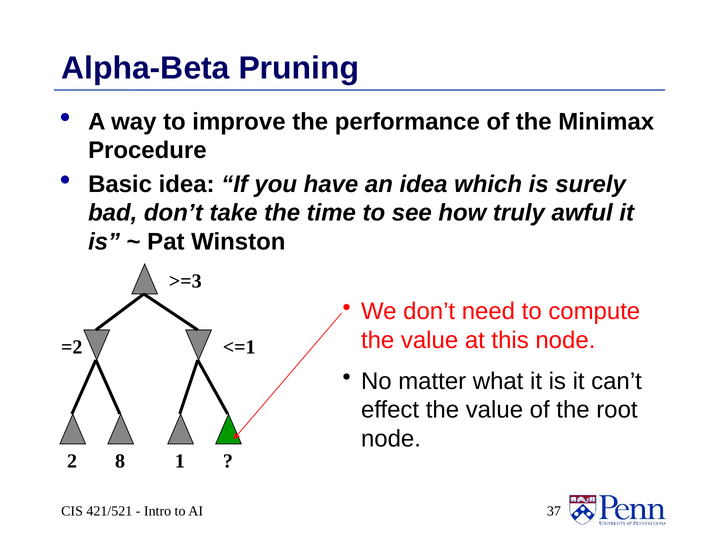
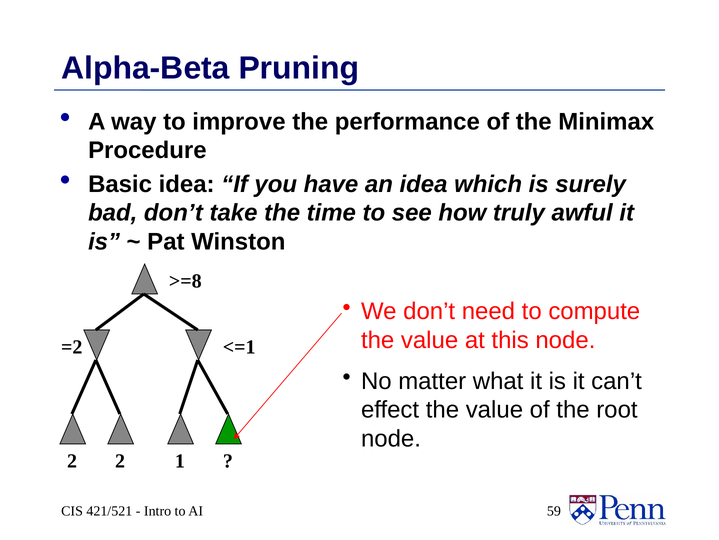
>=3: >=3 -> >=8 (185, 281)
2 8: 8 -> 2 (120, 460)
37: 37 -> 59 (554, 510)
